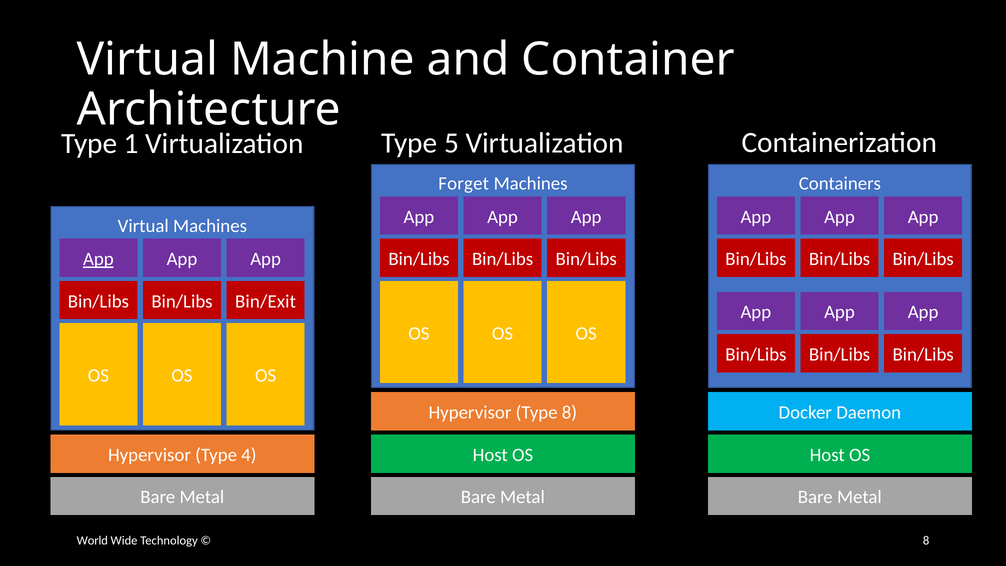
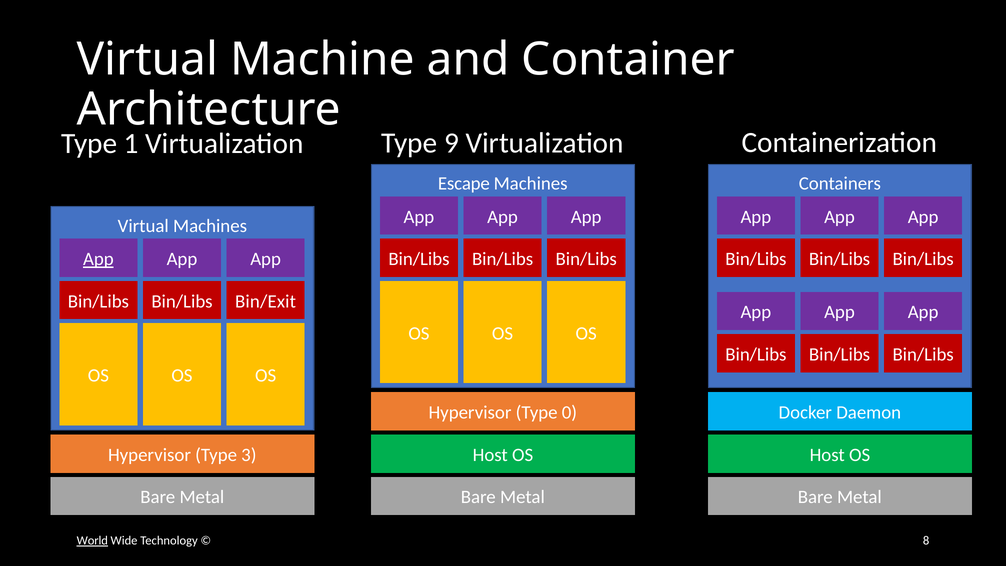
5: 5 -> 9 (451, 143)
Forget: Forget -> Escape (464, 184)
Type 8: 8 -> 0 (569, 413)
4: 4 -> 3 (249, 455)
World underline: none -> present (92, 540)
